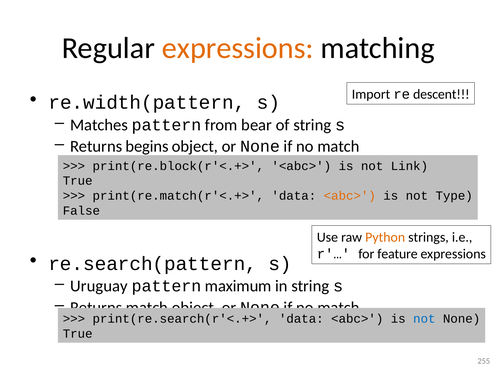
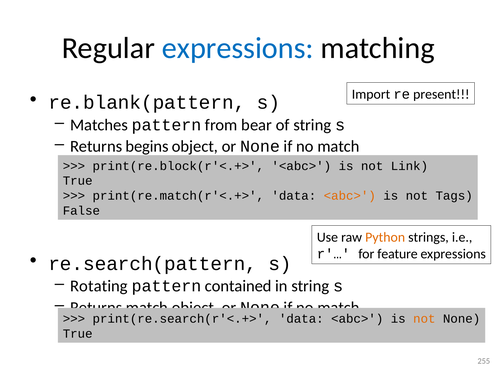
expressions colour: orange -> blue (238, 48)
descent: descent -> present (441, 94)
re.width(pattern: re.width(pattern -> re.blank(pattern (147, 102)
Type: Type -> Tags (454, 196)
Uruguay: Uruguay -> Rotating (99, 286)
maximum: maximum -> contained (238, 286)
not colour: blue -> orange (424, 318)
